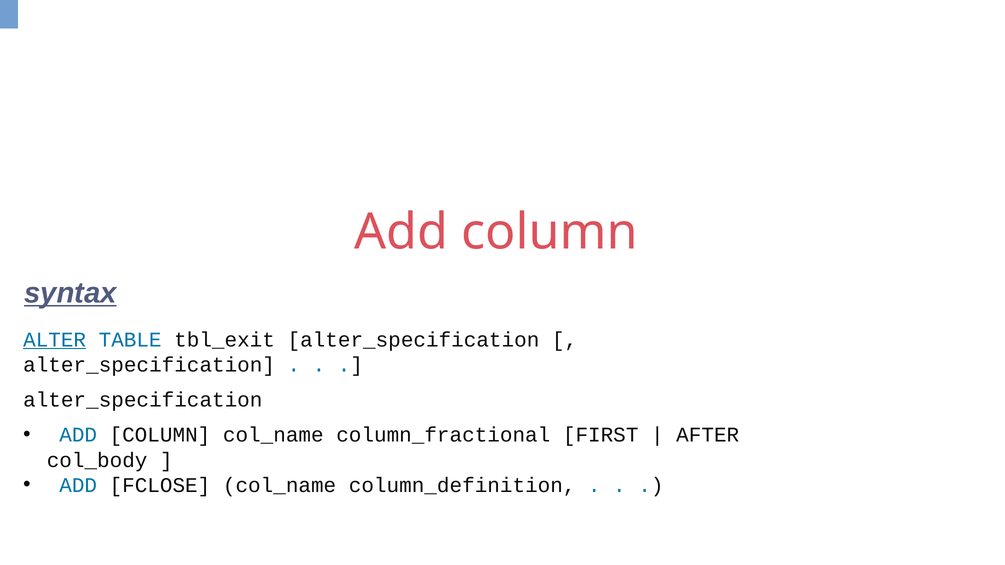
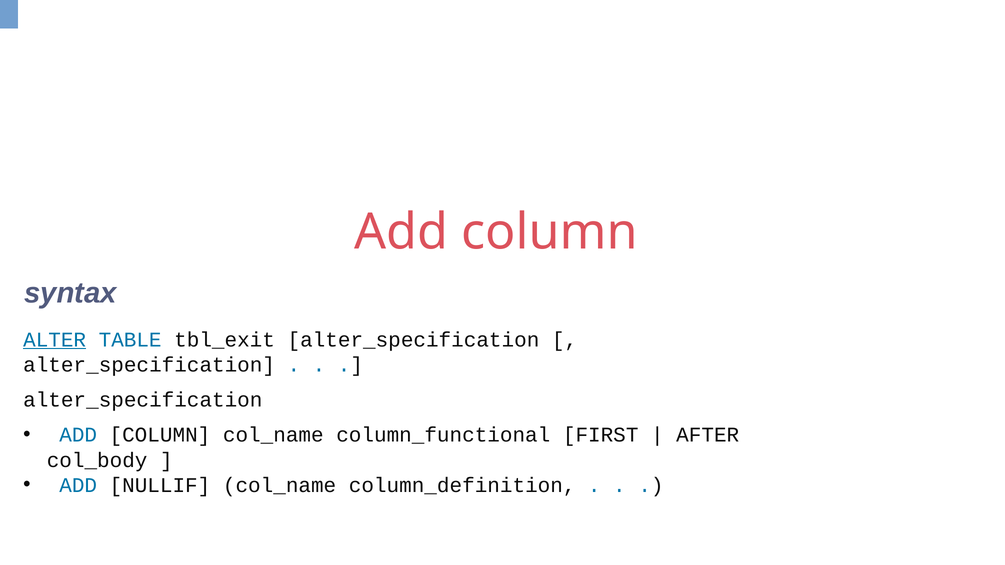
syntax underline: present -> none (70, 293)
column_fractional: column_fractional -> column_functional (443, 435)
FCLOSE: FCLOSE -> NULLIF (160, 486)
